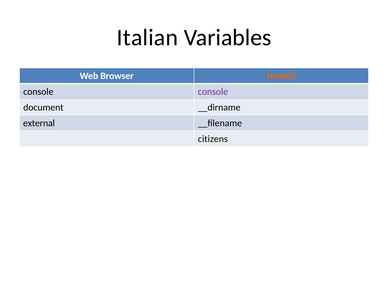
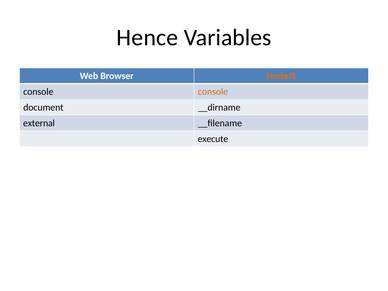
Italian: Italian -> Hence (147, 38)
console colour: purple -> orange (213, 92)
citizens: citizens -> execute (213, 139)
